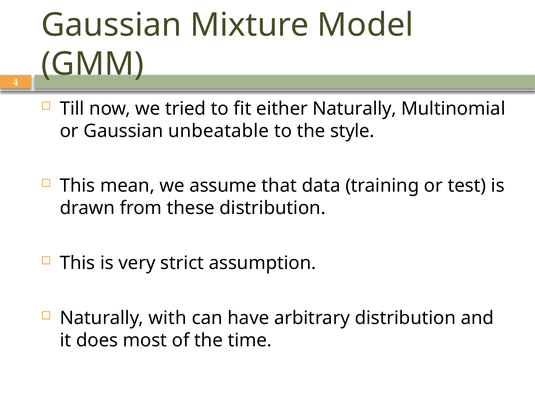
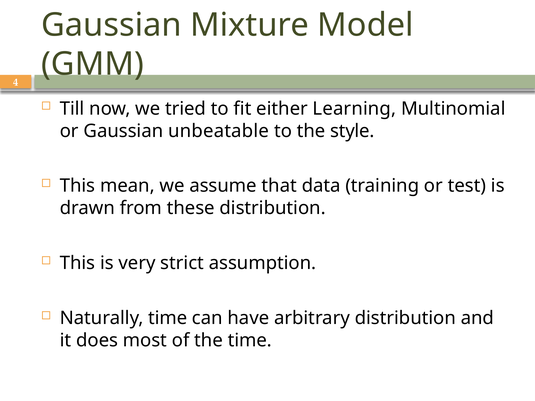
either Naturally: Naturally -> Learning (354, 109)
Naturally with: with -> time (168, 318)
